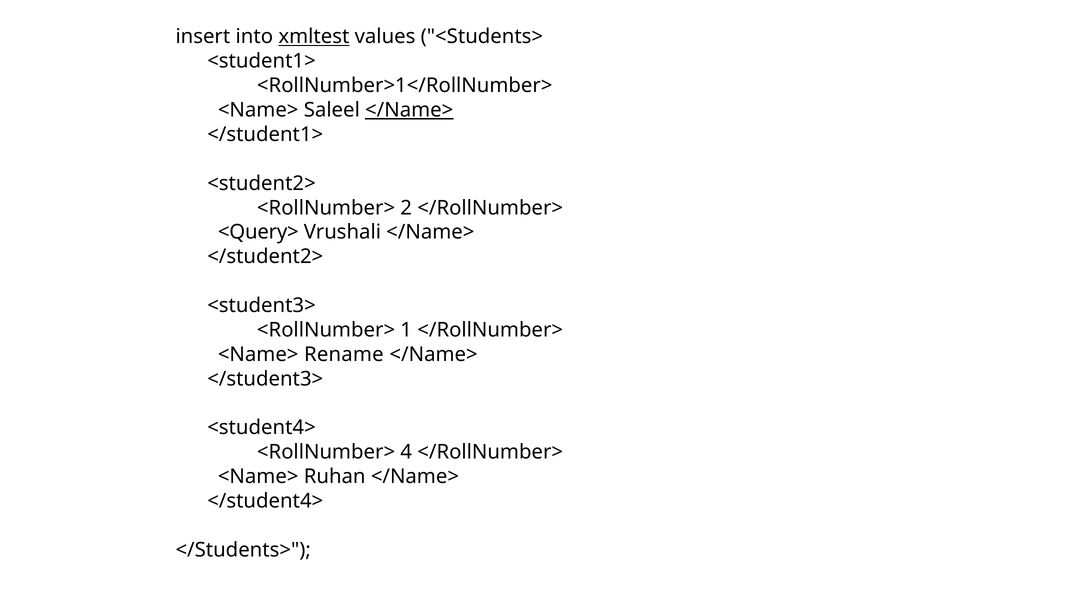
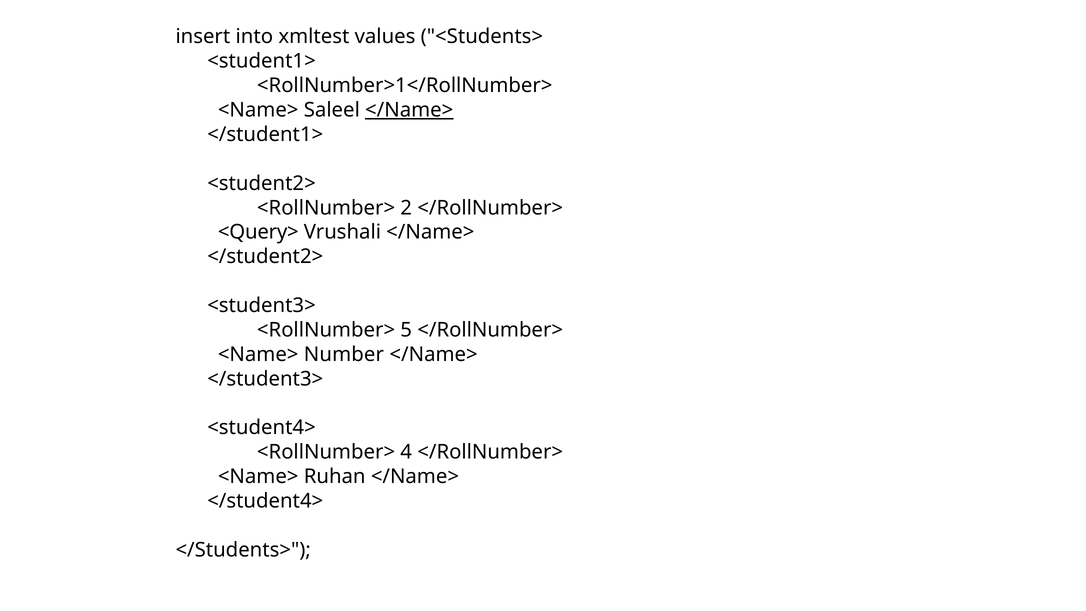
xmltest underline: present -> none (314, 37)
1: 1 -> 5 (406, 330)
Rename: Rename -> Number (344, 354)
